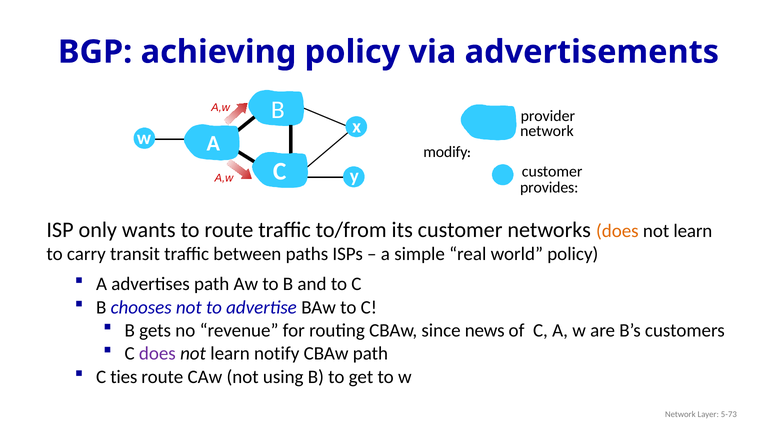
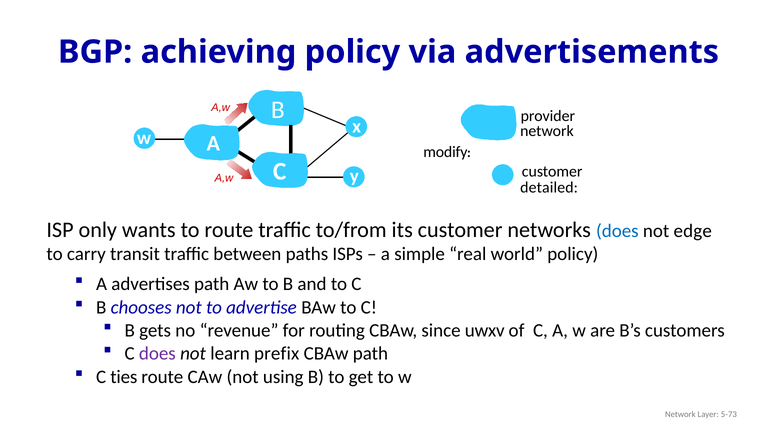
provides: provides -> detailed (549, 187)
does colour: orange -> blue (617, 230)
learn: learn -> edge (693, 230)
news: news -> uwxv (485, 330)
notify: notify -> prefix (277, 353)
